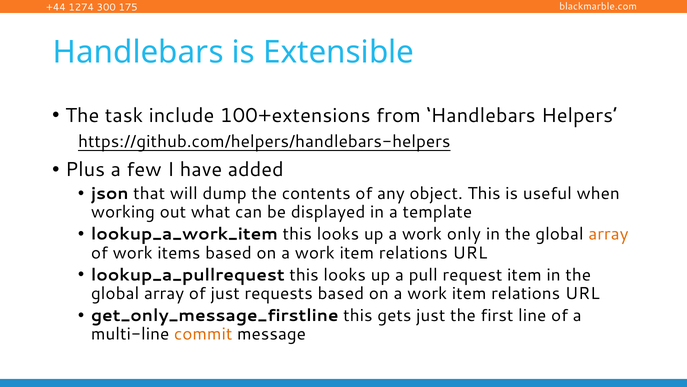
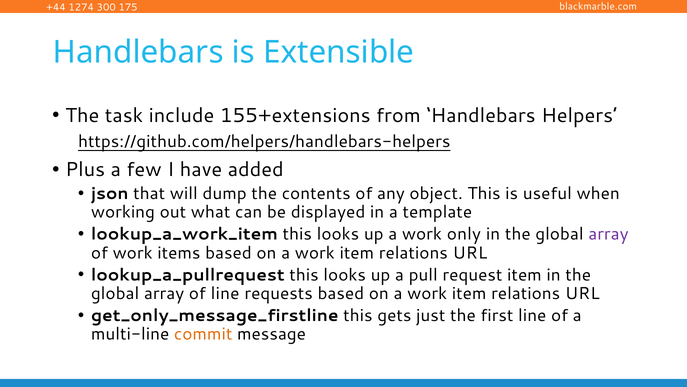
100+extensions: 100+extensions -> 155+extensions (295, 115)
array colour: orange -> purple (608, 234)
of just: just -> line (225, 293)
